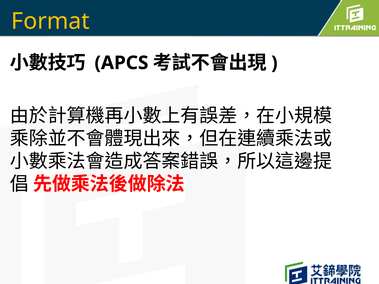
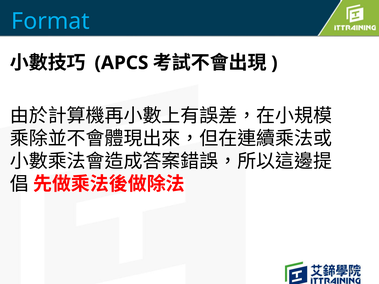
Format colour: yellow -> light blue (51, 21)
